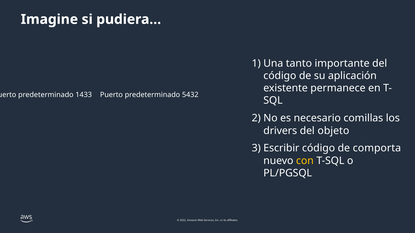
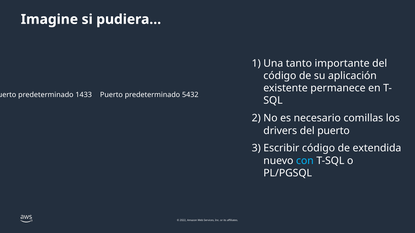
del objeto: objeto -> puerto (334, 131)
comporta: comporta -> extendida (377, 148)
con colour: yellow -> light blue (305, 161)
